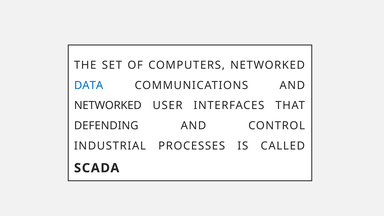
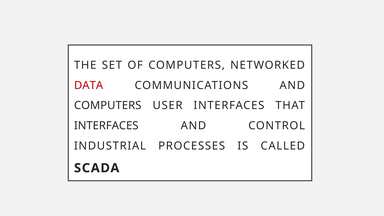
DATA colour: blue -> red (89, 85)
NETWORKED: NETWORKED -> COMPUTERS (108, 106)
DEFENDING: DEFENDING -> INTERFACES (106, 126)
